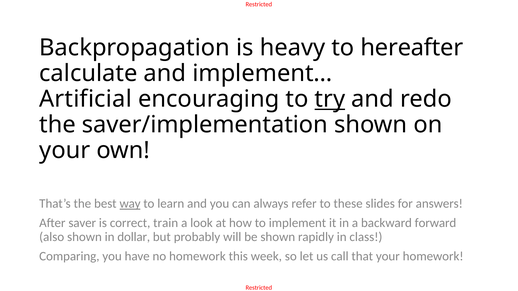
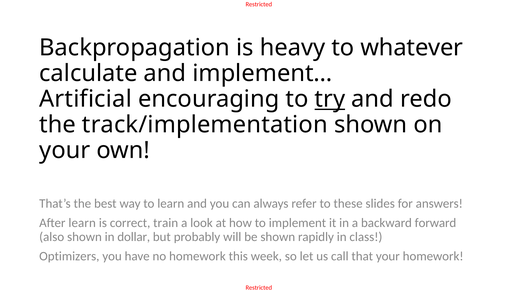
hereafter: hereafter -> whatever (412, 48)
saver/implementation: saver/implementation -> track/implementation (205, 125)
way underline: present -> none (130, 204)
After saver: saver -> learn (82, 223)
Comparing: Comparing -> Optimizers (69, 257)
